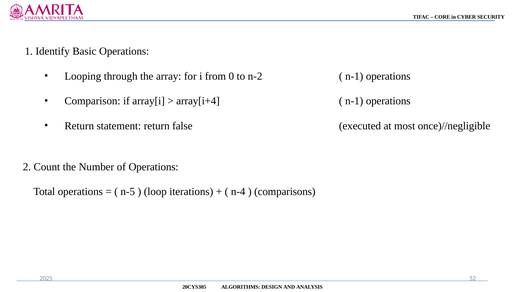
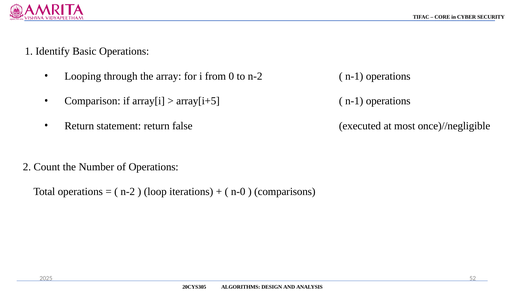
array[i+4: array[i+4 -> array[i+5 (198, 101)
n-5: n-5 -> n-2 (128, 192)
n-4: n-4 -> n-0 (238, 192)
